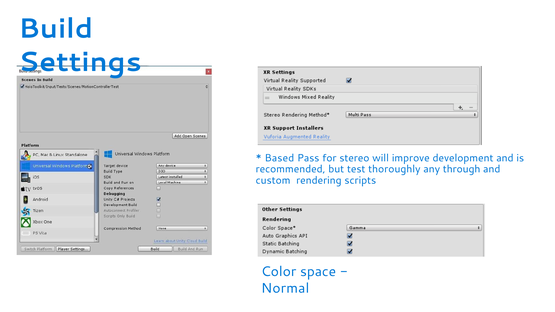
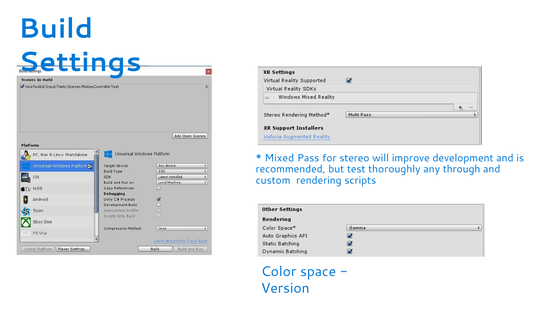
Based: Based -> Mixed (279, 158)
Normal: Normal -> Version (285, 289)
